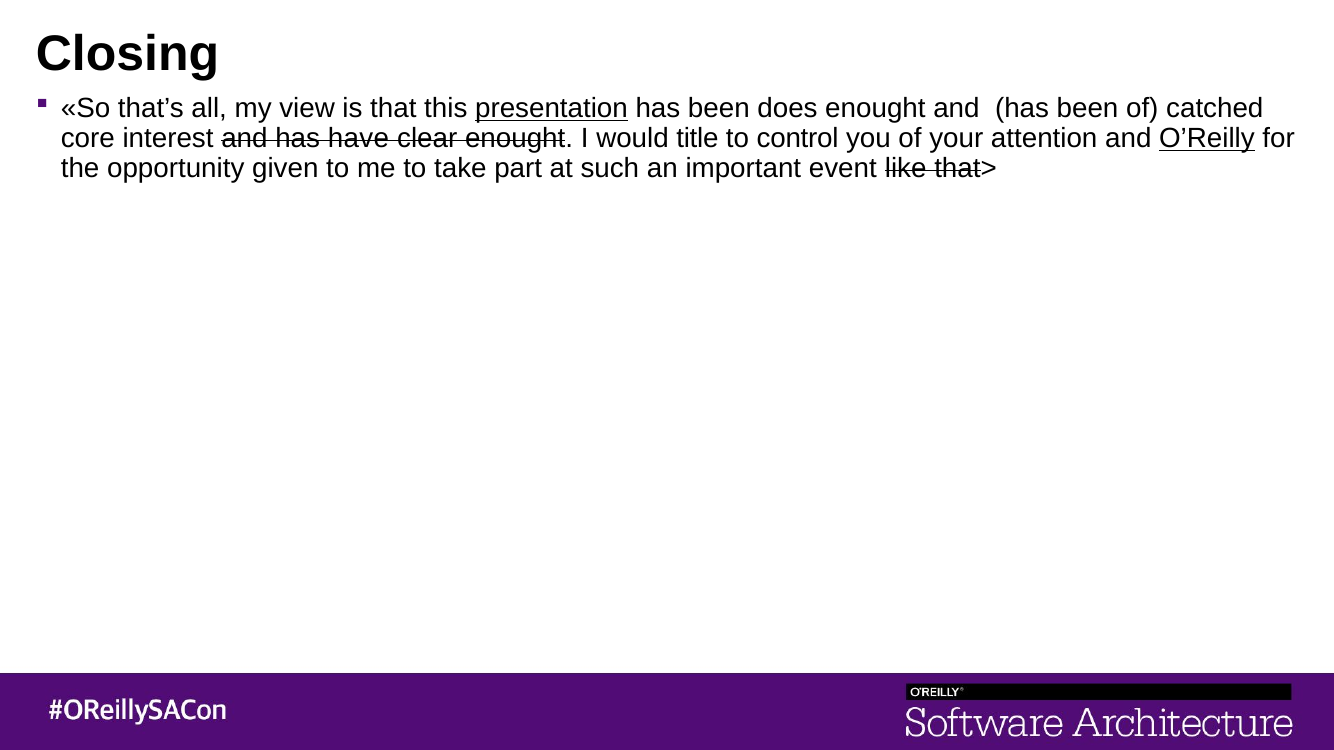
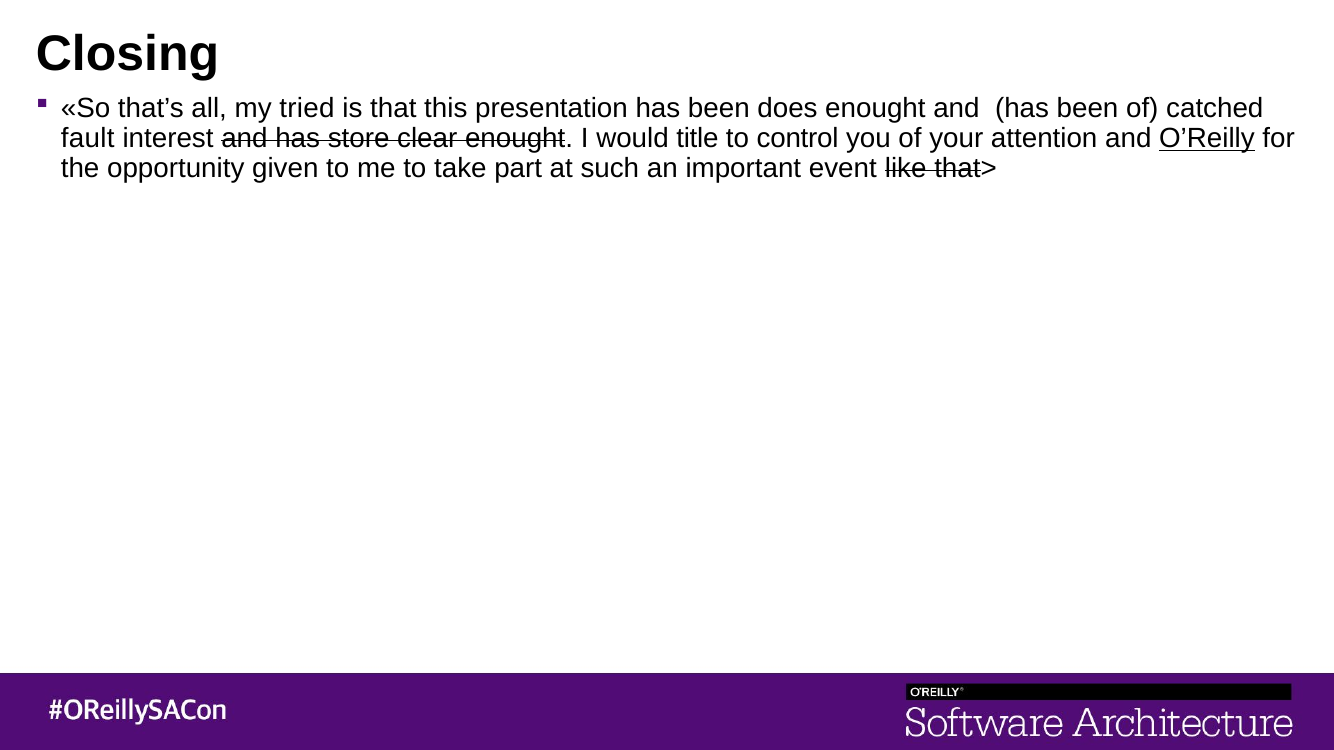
view: view -> tried (307, 109)
presentation underline: present -> none (551, 109)
core: core -> fault (88, 139)
have: have -> store (359, 139)
